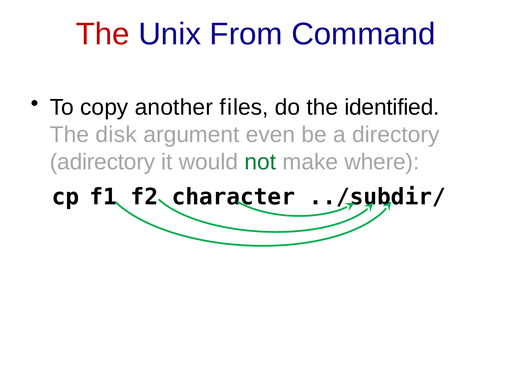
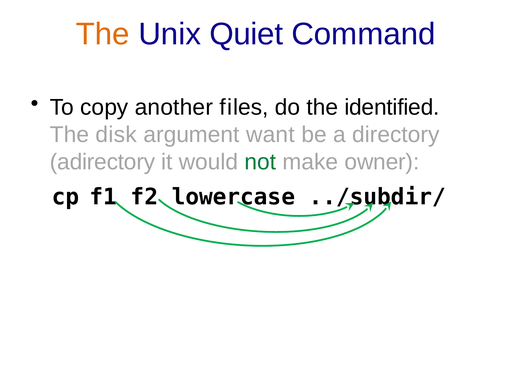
The colour: red -> orange (103, 34)
From: From -> Quiet (246, 34)
even: even -> want (270, 135)
where: where -> owner (382, 162)
character: character -> lowercase (233, 197)
